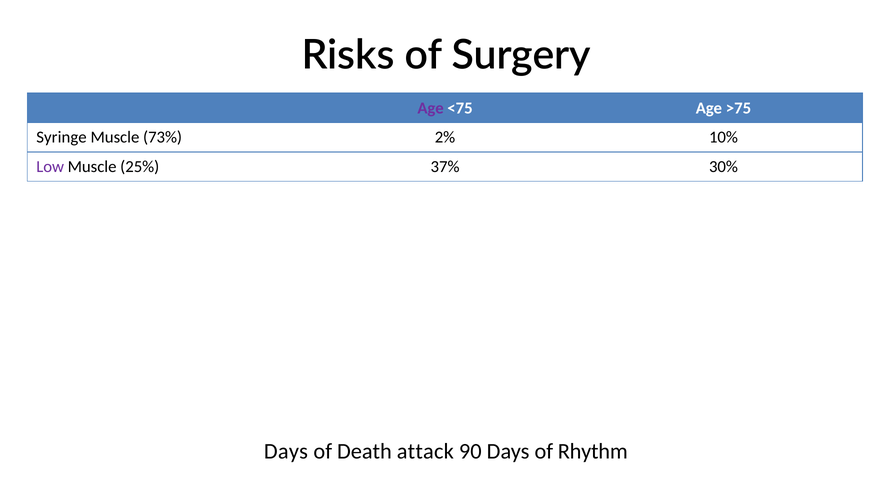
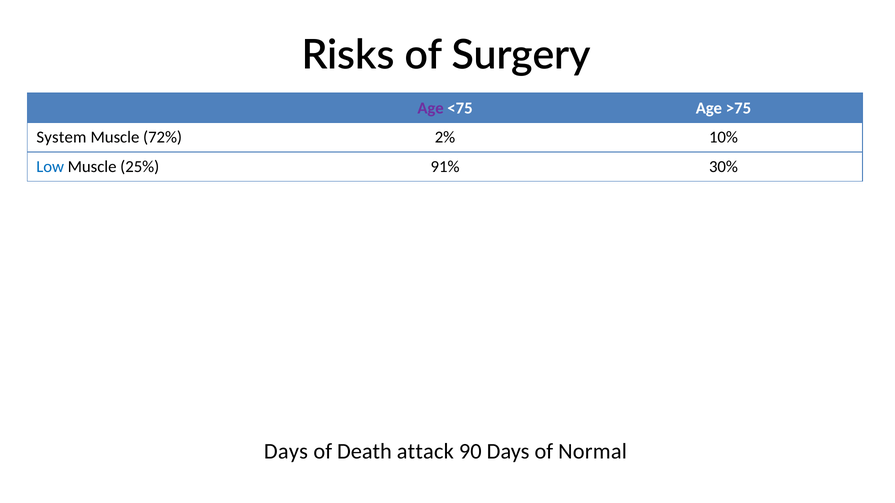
Syringe: Syringe -> System (61, 138)
73%: 73% -> 72% (163, 138)
Low colour: purple -> blue (50, 167)
37%: 37% -> 91% (445, 167)
Rhythm: Rhythm -> Normal (593, 452)
